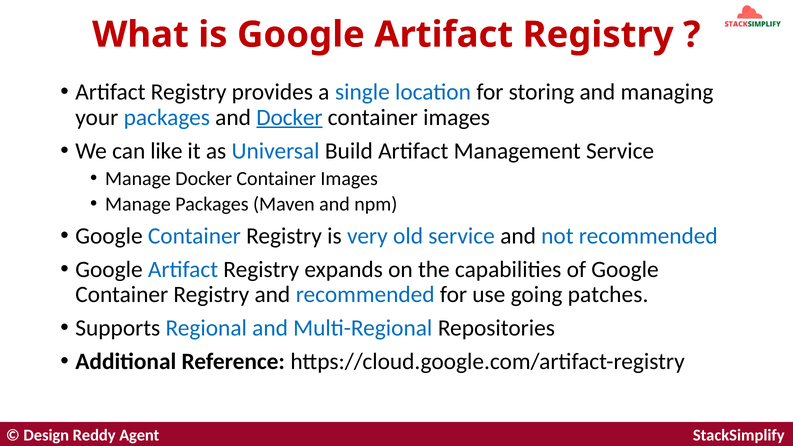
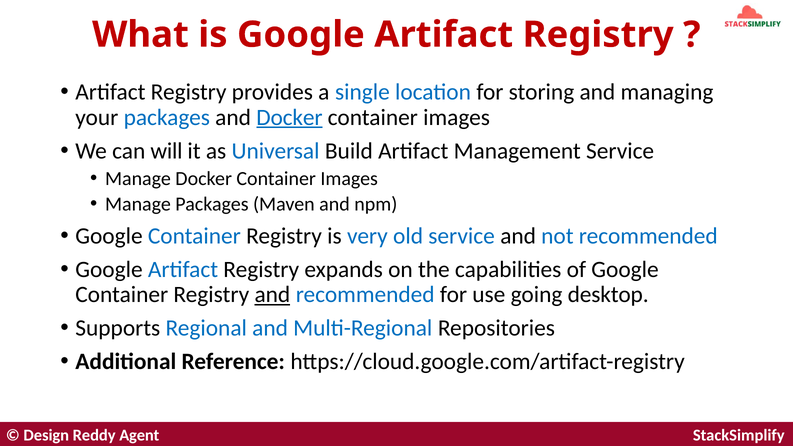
like: like -> will (166, 151)
and underline: none -> present (272, 295)
patches: patches -> desktop (608, 295)
